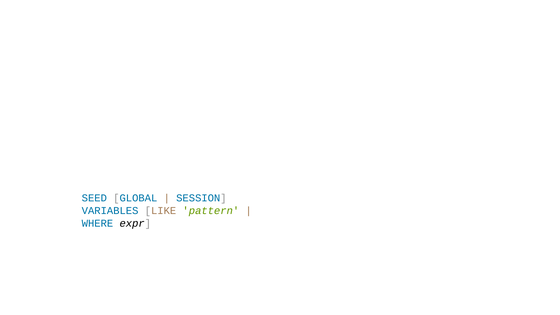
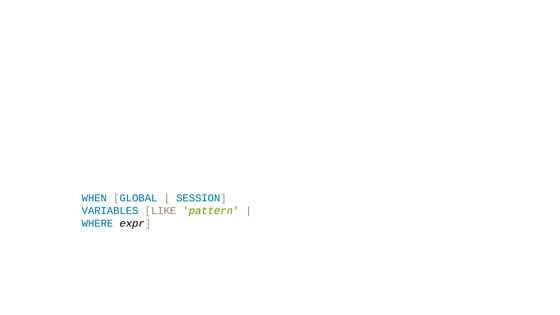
SEED: SEED -> WHEN (94, 198)
